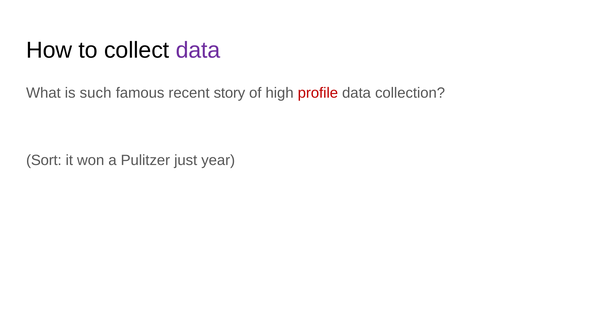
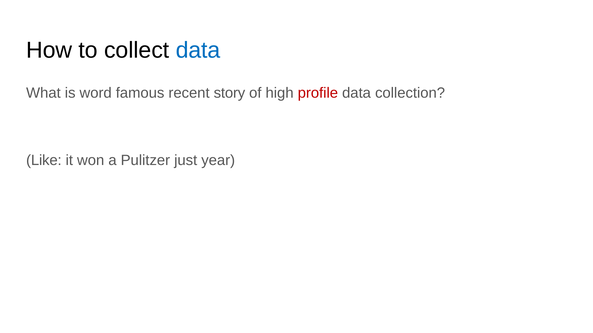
data colour: purple -> blue (198, 50)
such: such -> word (96, 93)
Sort: Sort -> Like (44, 160)
